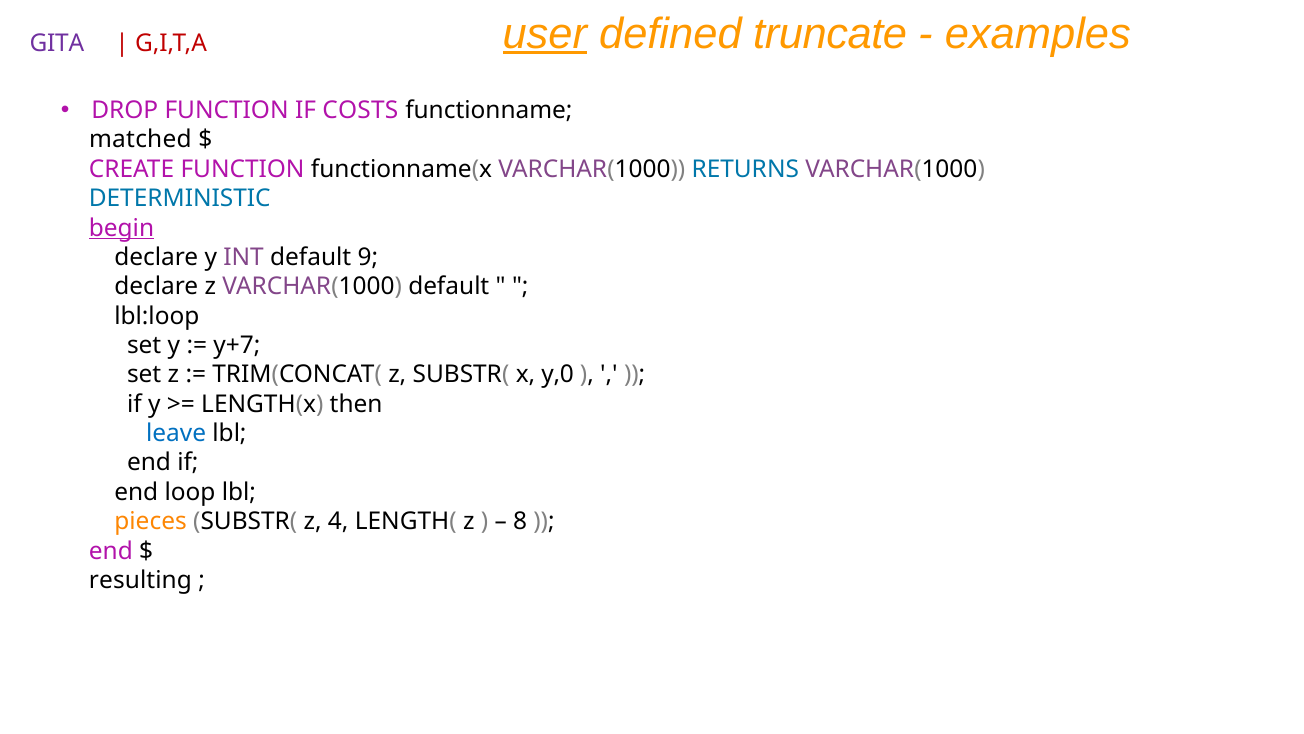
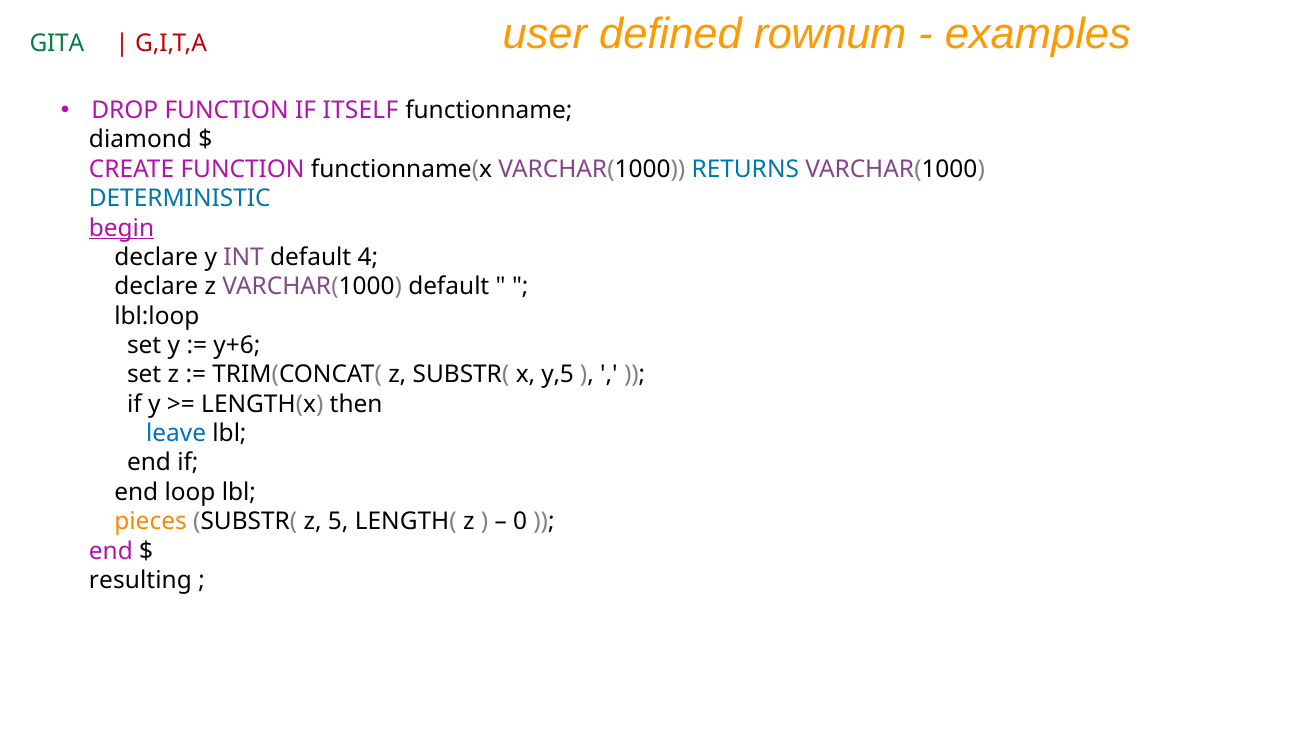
user underline: present -> none (545, 34)
truncate: truncate -> rownum (830, 34)
GITA colour: purple -> green (57, 44)
COSTS: COSTS -> ITSELF (360, 110)
matched: matched -> diamond (140, 140)
9: 9 -> 4 (368, 257)
y+7: y+7 -> y+6 (237, 345)
y,0: y,0 -> y,5 (558, 375)
4: 4 -> 5 (338, 521)
8: 8 -> 0 (520, 521)
